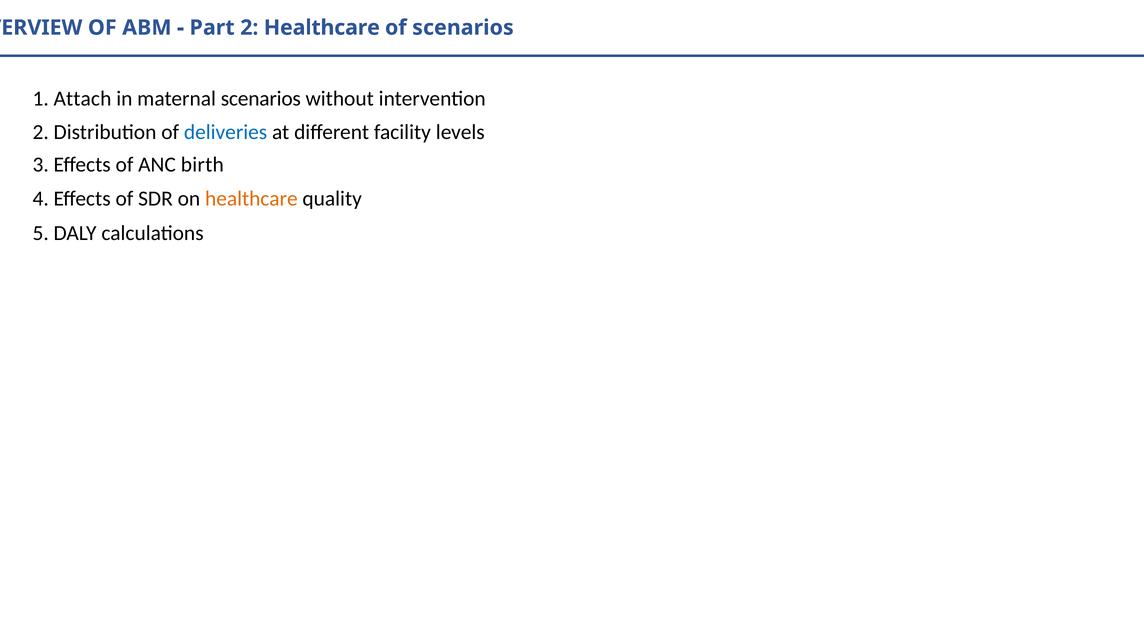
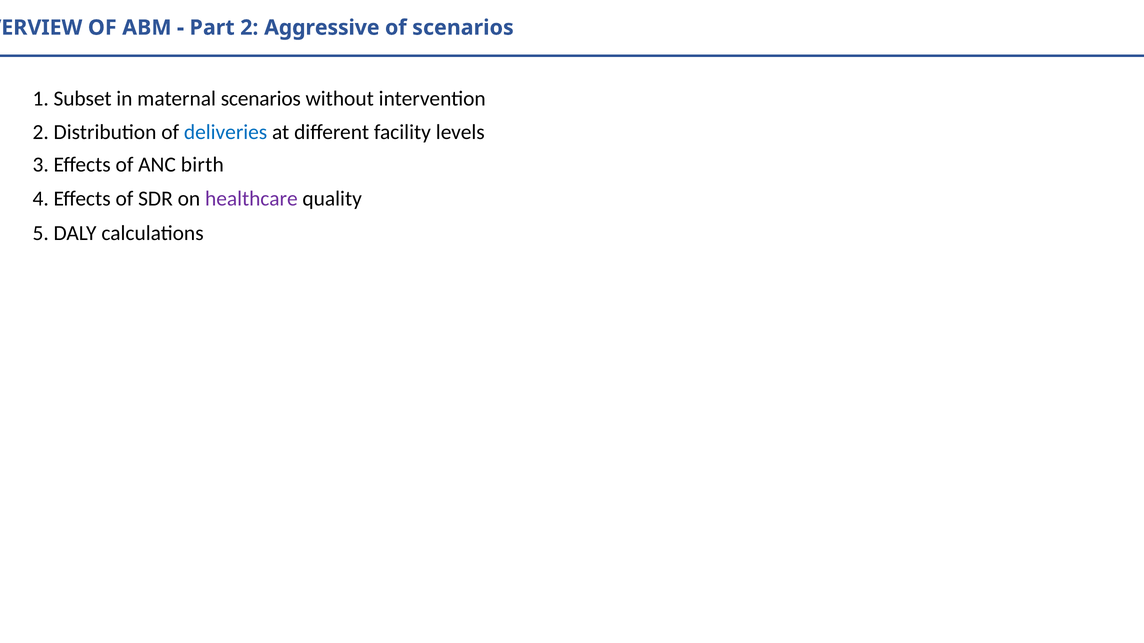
2 Healthcare: Healthcare -> Aggressive (322, 28)
Attach: Attach -> Subset (83, 99)
healthcare colour: orange -> purple (251, 199)
